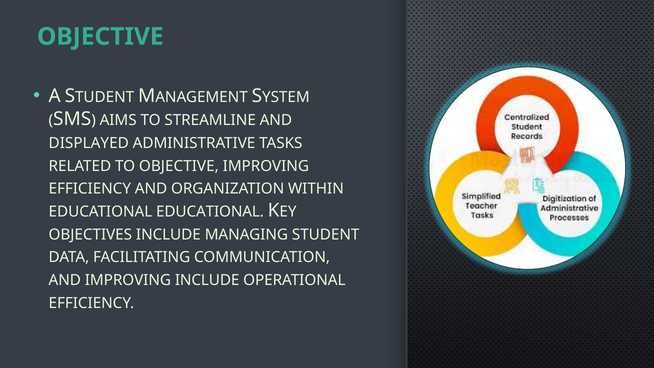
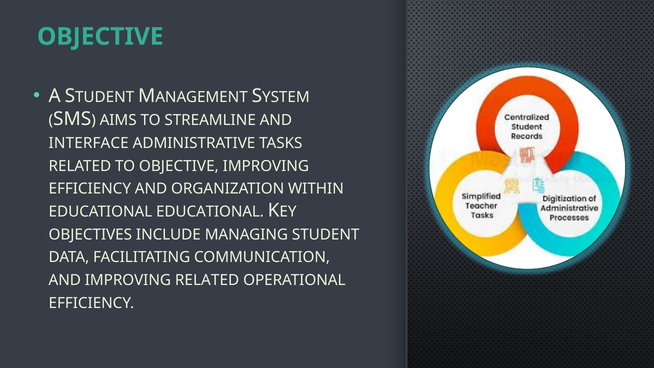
DISPLAYED: DISPLAYED -> INTERFACE (89, 143)
IMPROVING INCLUDE: INCLUDE -> RELATED (207, 280)
